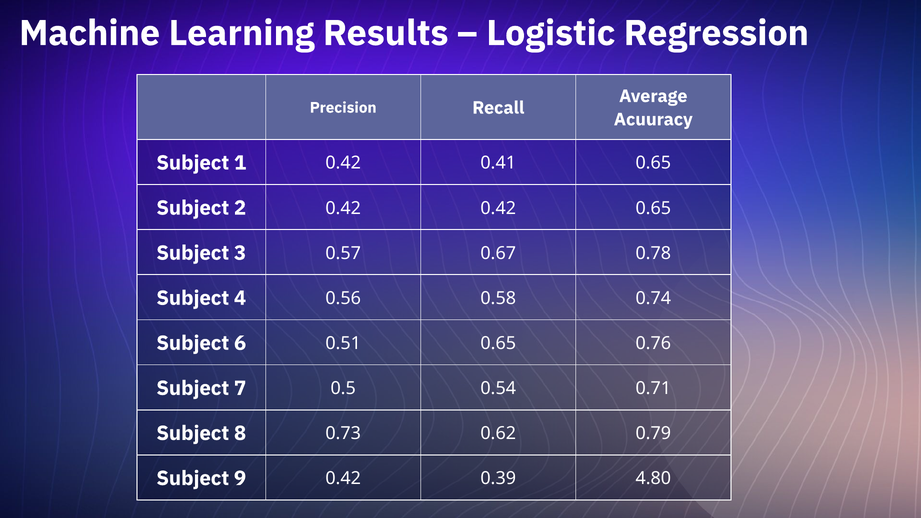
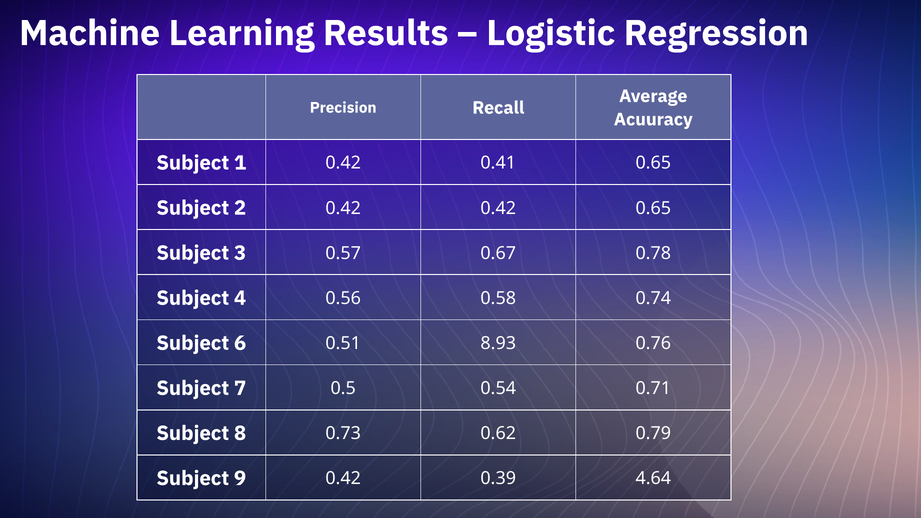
0.51 0.65: 0.65 -> 8.93 (498, 343)
4.80: 4.80 -> 4.64 (653, 479)
